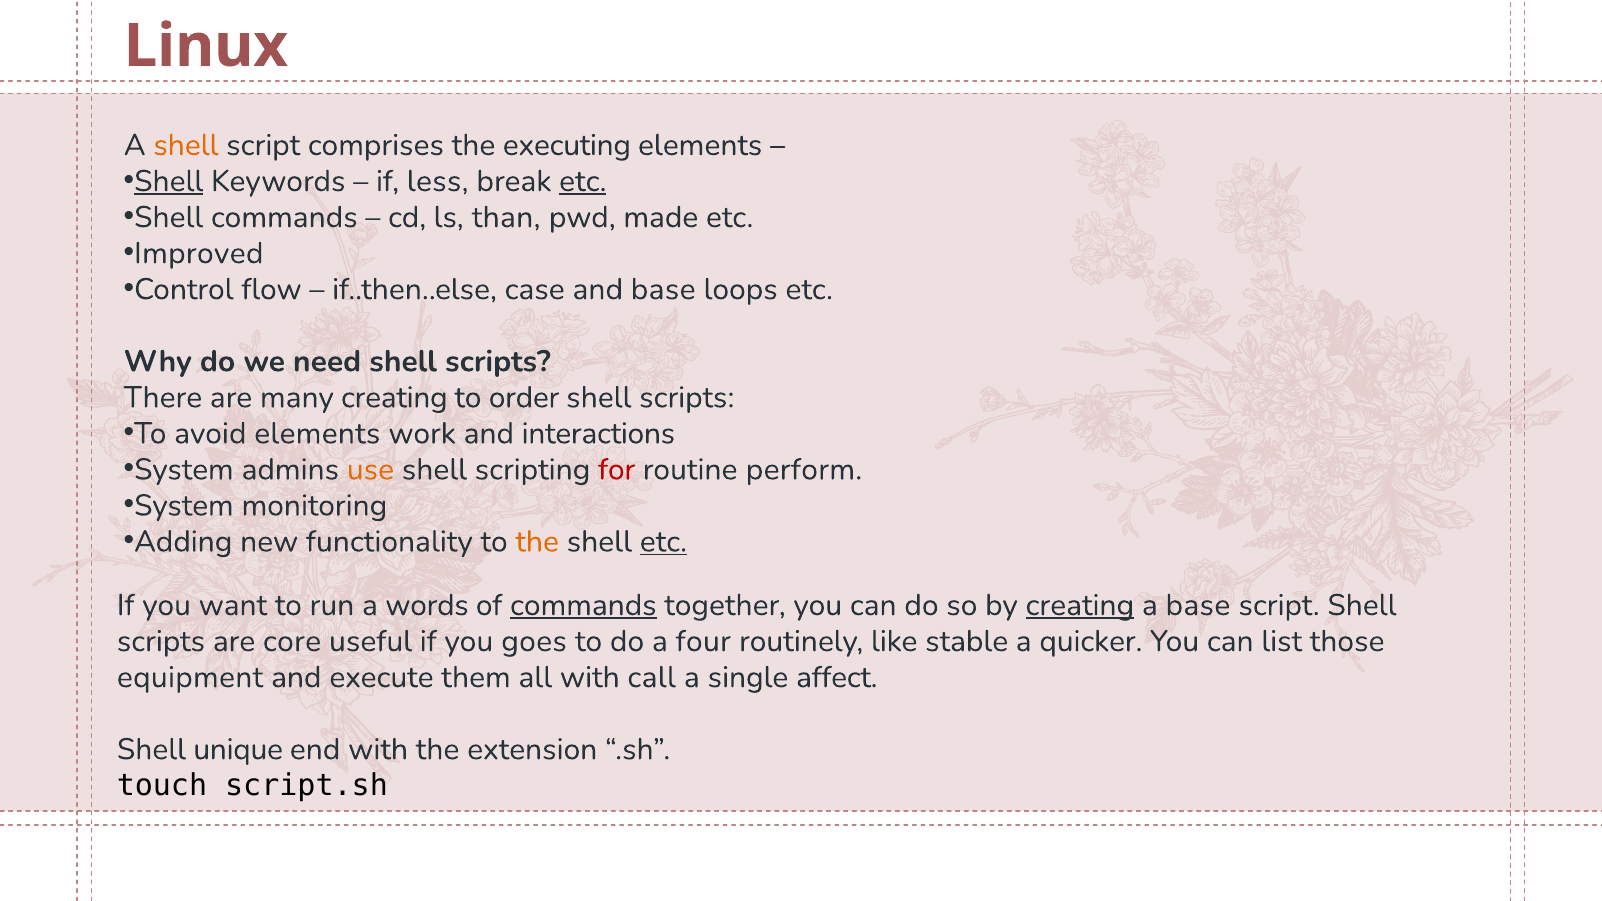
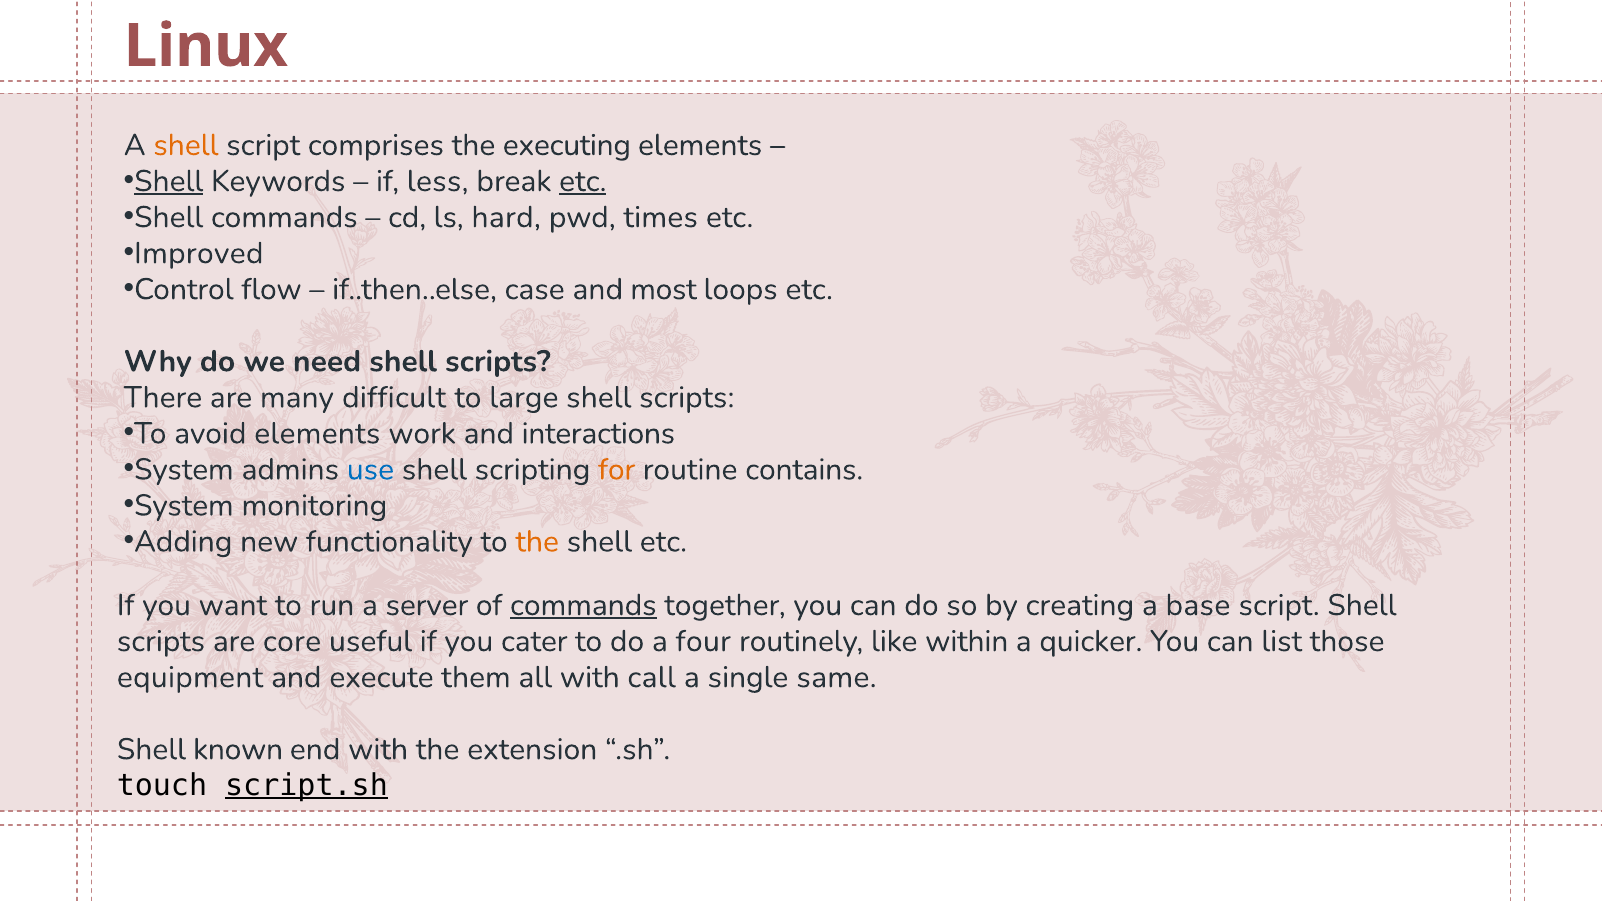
than: than -> hard (506, 217)
made: made -> times (661, 217)
and base: base -> most (663, 289)
many creating: creating -> difficult (394, 397)
order: order -> large (524, 397)
use colour: orange -> blue (370, 470)
for colour: red -> orange (617, 470)
perform: perform -> contains (804, 470)
etc underline: present -> none (663, 542)
words: words -> server (427, 605)
creating underline: present -> none (1080, 605)
goes: goes -> cater (534, 641)
stable: stable -> within (967, 641)
affect: affect -> same (836, 677)
unique: unique -> known (238, 749)
script.sh underline: none -> present (307, 785)
